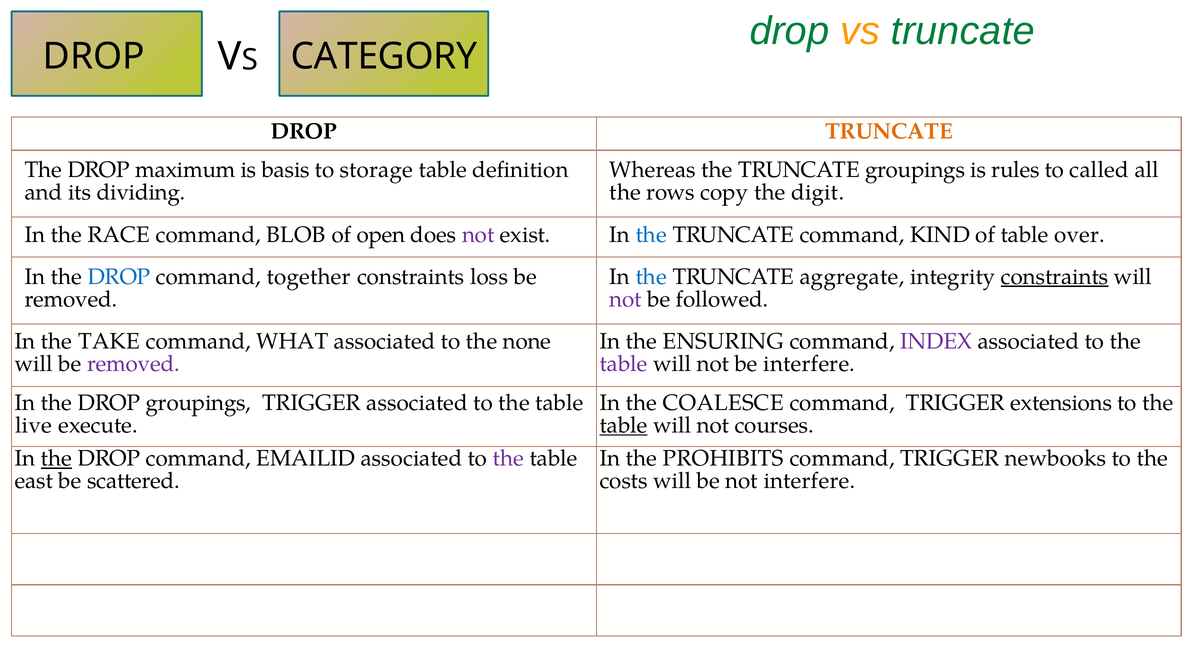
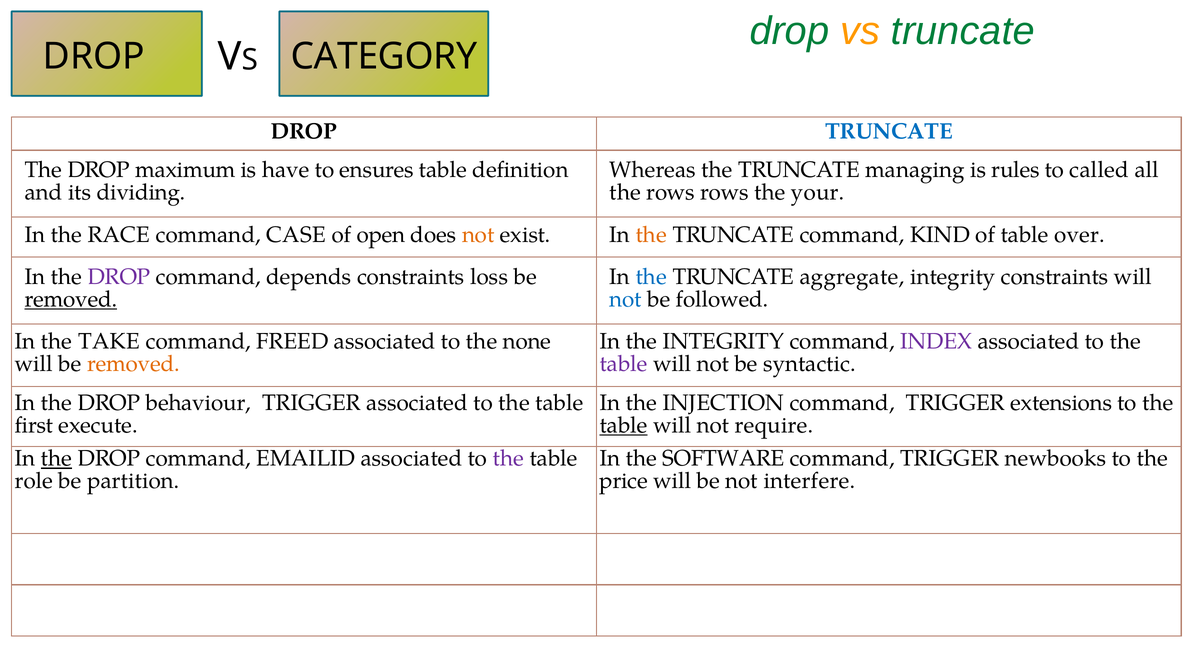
TRUNCATE colour: orange -> blue (889, 131)
basis: basis -> have (286, 170)
storage: storage -> ensures (377, 170)
TRUNCATE groupings: groupings -> managing (915, 170)
rows copy: copy -> rows (724, 192)
digit: digit -> your (818, 192)
BLOB: BLOB -> CASE (296, 235)
not colour: purple -> orange (478, 235)
the colour: blue -> orange (651, 235)
DROP colour: blue -> purple (119, 277)
together: together -> depends (309, 277)
constraints underline: present -> none (1055, 277)
removed underline: none -> present (71, 299)
not colour: purple -> blue (626, 299)
WHAT: WHAT -> FREED (292, 342)
the ENSURING: ENSURING -> INTEGRITY (723, 342)
removed colour: purple -> orange (133, 364)
be interfere: interfere -> syntactic (809, 364)
DROP groupings: groupings -> behaviour (198, 403)
COALESCE: COALESCE -> INJECTION (723, 403)
live: live -> first (34, 425)
courses: courses -> require (774, 425)
PROHIBITS: PROHIBITS -> SOFTWARE (723, 459)
east: east -> role (34, 481)
scattered: scattered -> partition (133, 481)
costs: costs -> price (624, 481)
